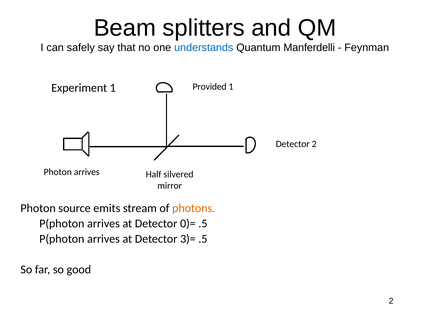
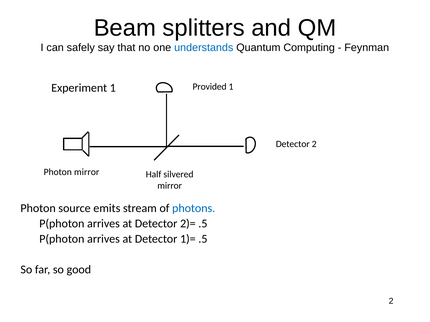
Manferdelli: Manferdelli -> Computing (309, 48)
Photon arrives: arrives -> mirror (87, 172)
photons colour: orange -> blue (194, 209)
0)=: 0)= -> 2)= (188, 224)
3)=: 3)= -> 1)= (188, 239)
